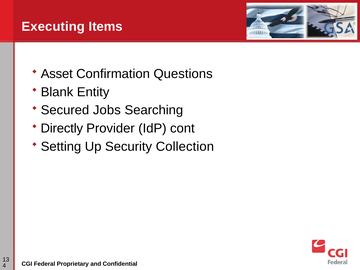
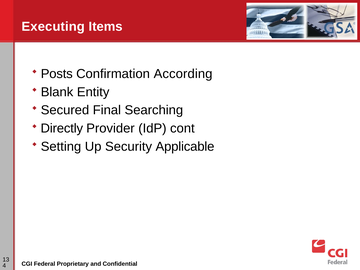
Asset: Asset -> Posts (57, 74)
Questions: Questions -> According (183, 74)
Jobs: Jobs -> Final (107, 110)
Collection: Collection -> Applicable (185, 147)
